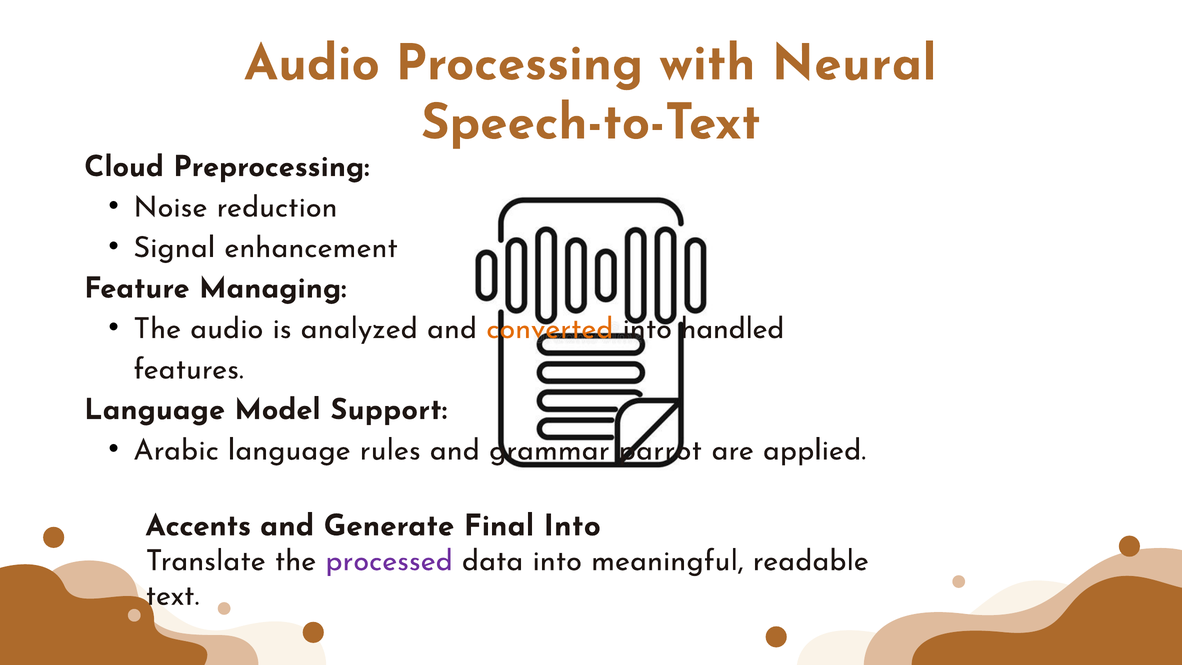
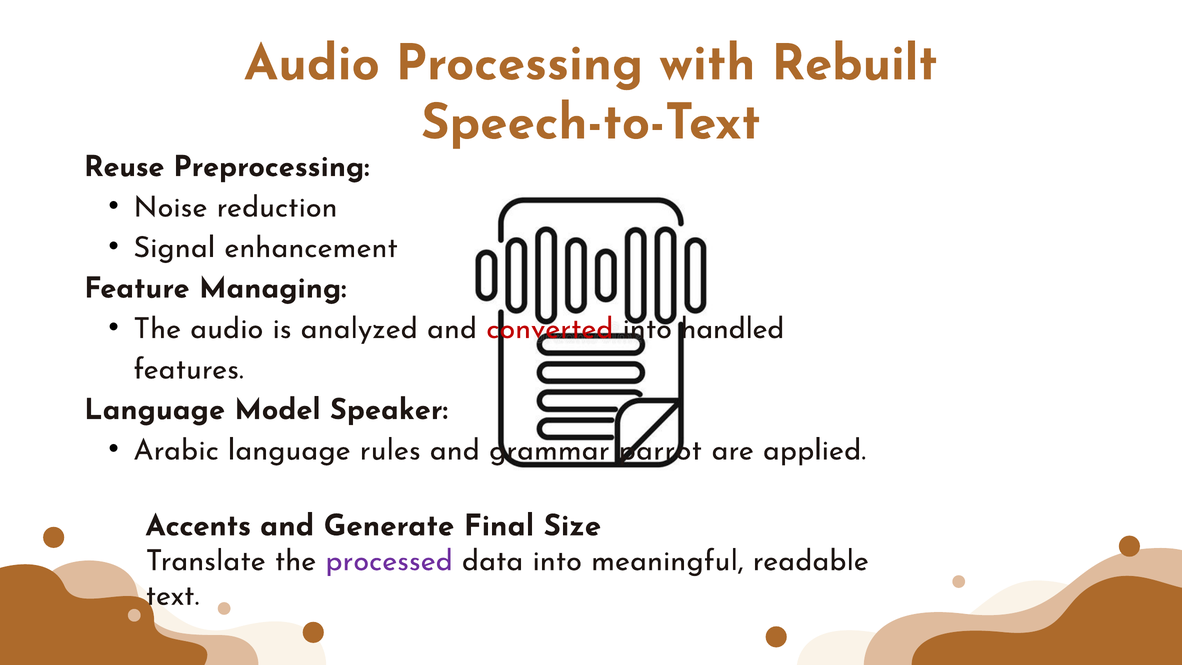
Neural: Neural -> Rebuilt (855, 63)
Cloud: Cloud -> Reuse (124, 167)
converted colour: orange -> red (550, 328)
Support: Support -> Speaker (389, 409)
Final Into: Into -> Size (572, 525)
